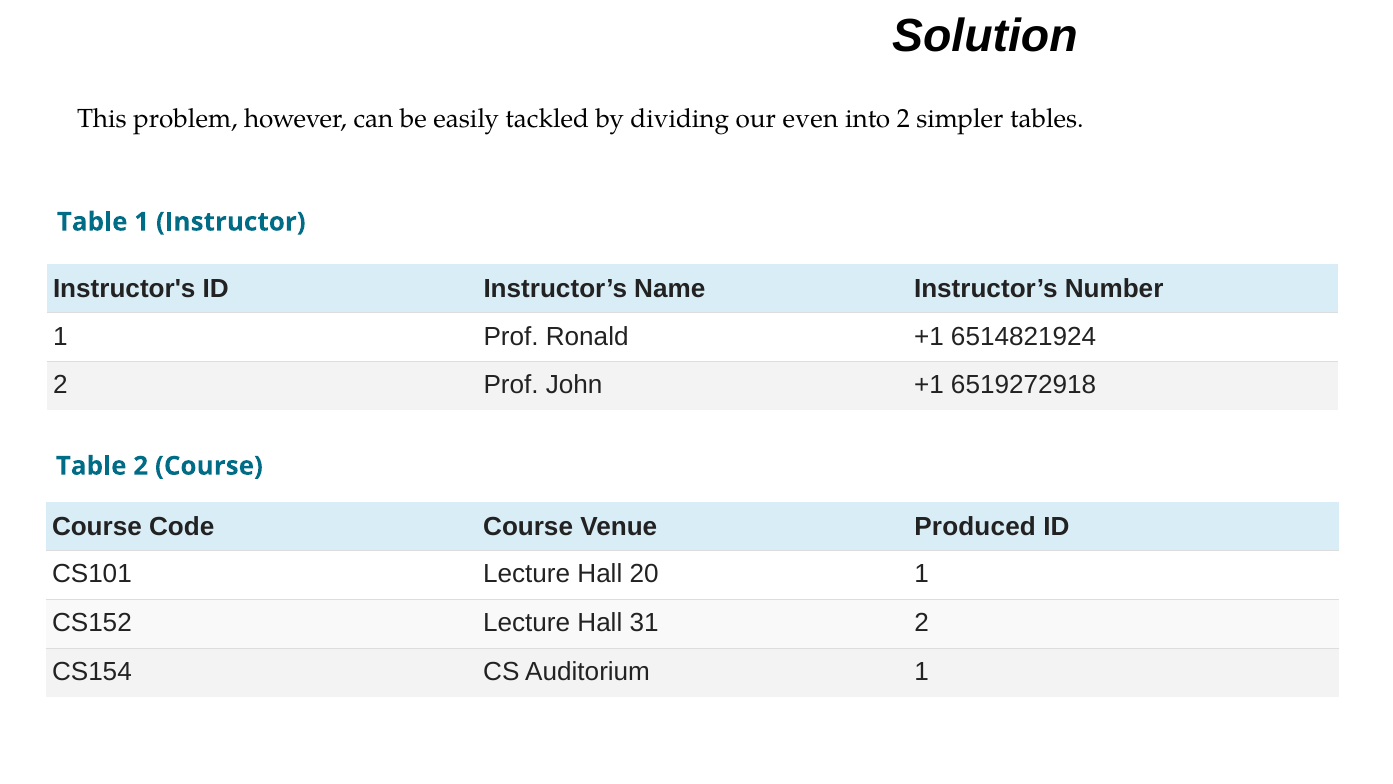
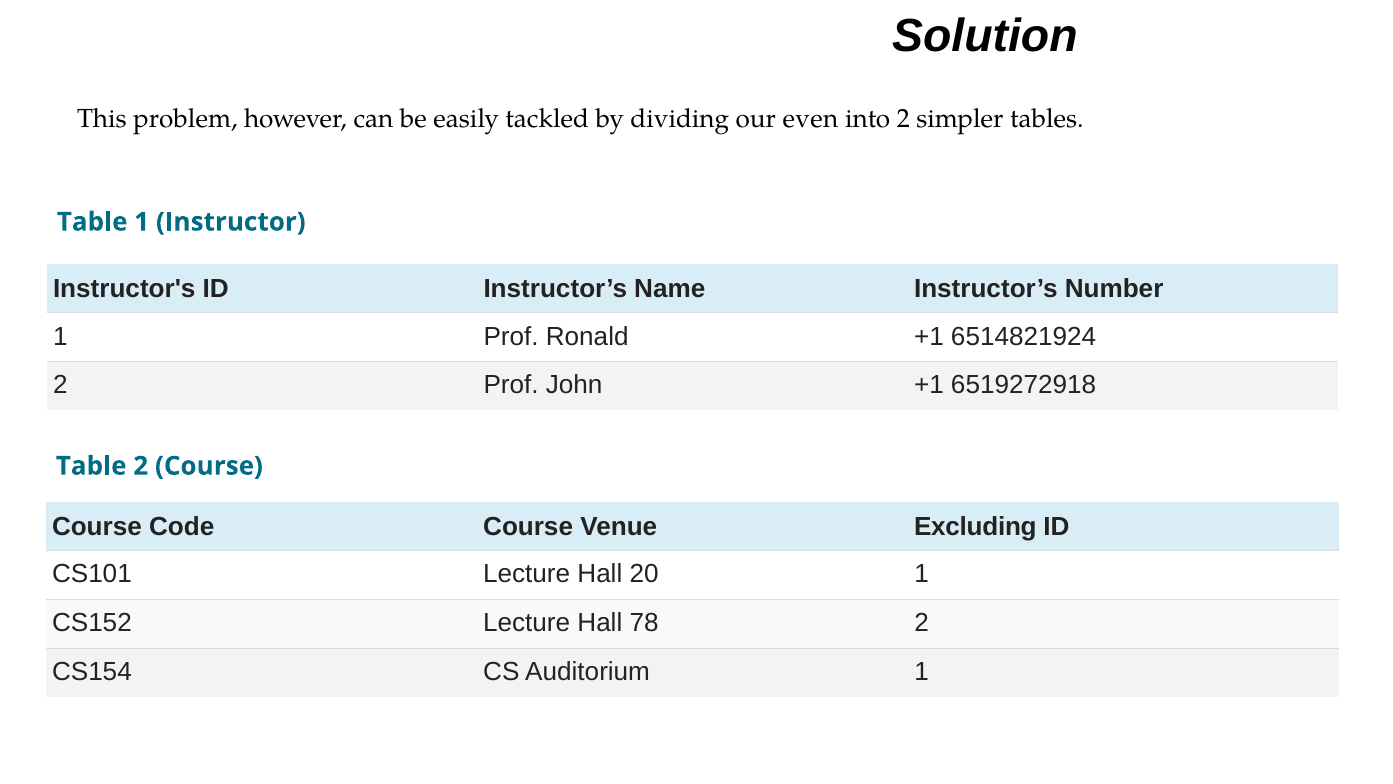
Produced: Produced -> Excluding (975, 526)
31: 31 -> 78 (644, 623)
